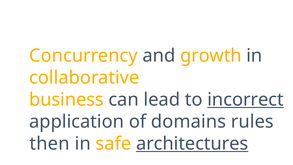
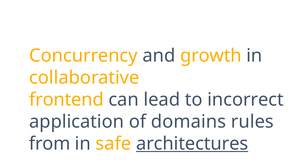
business: business -> frontend (66, 99)
incorrect underline: present -> none (246, 99)
then: then -> from (50, 143)
